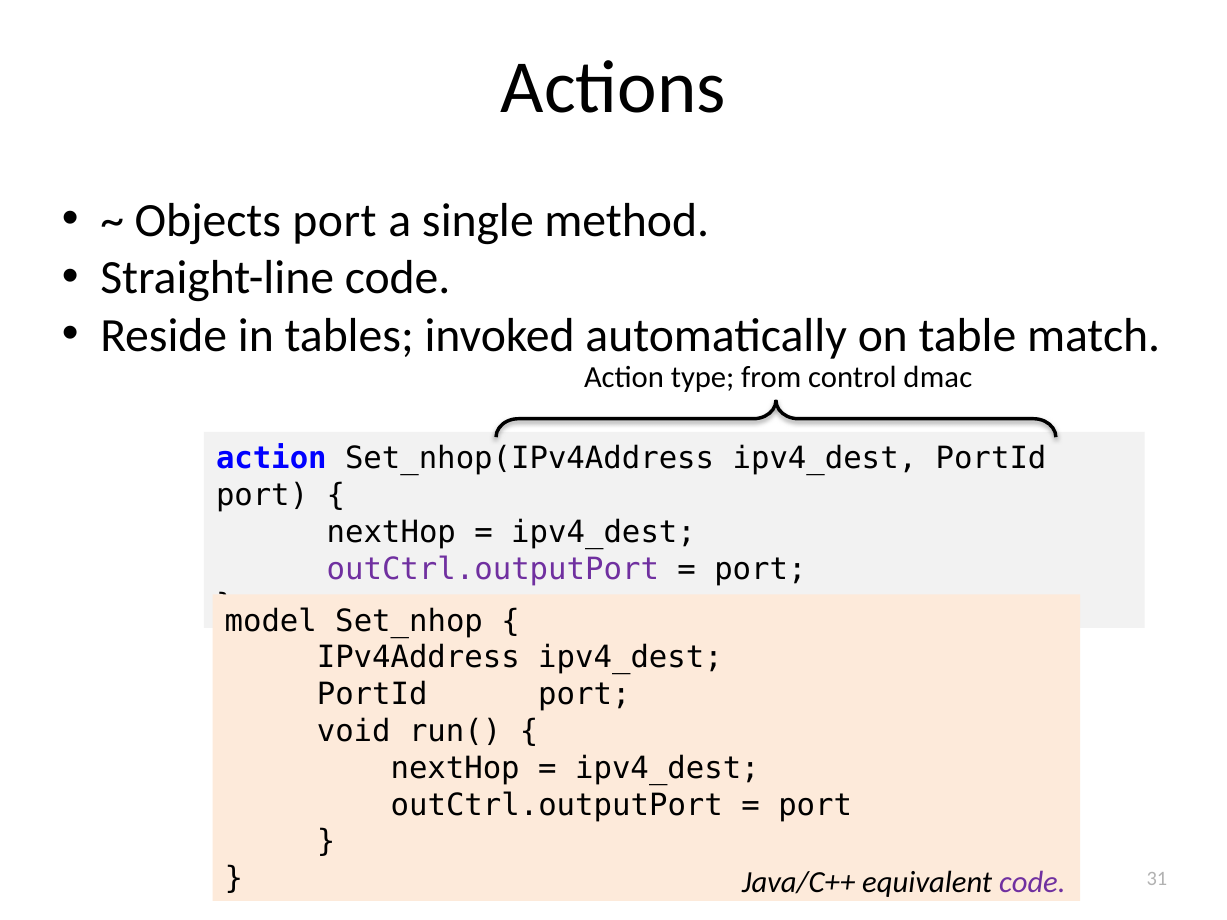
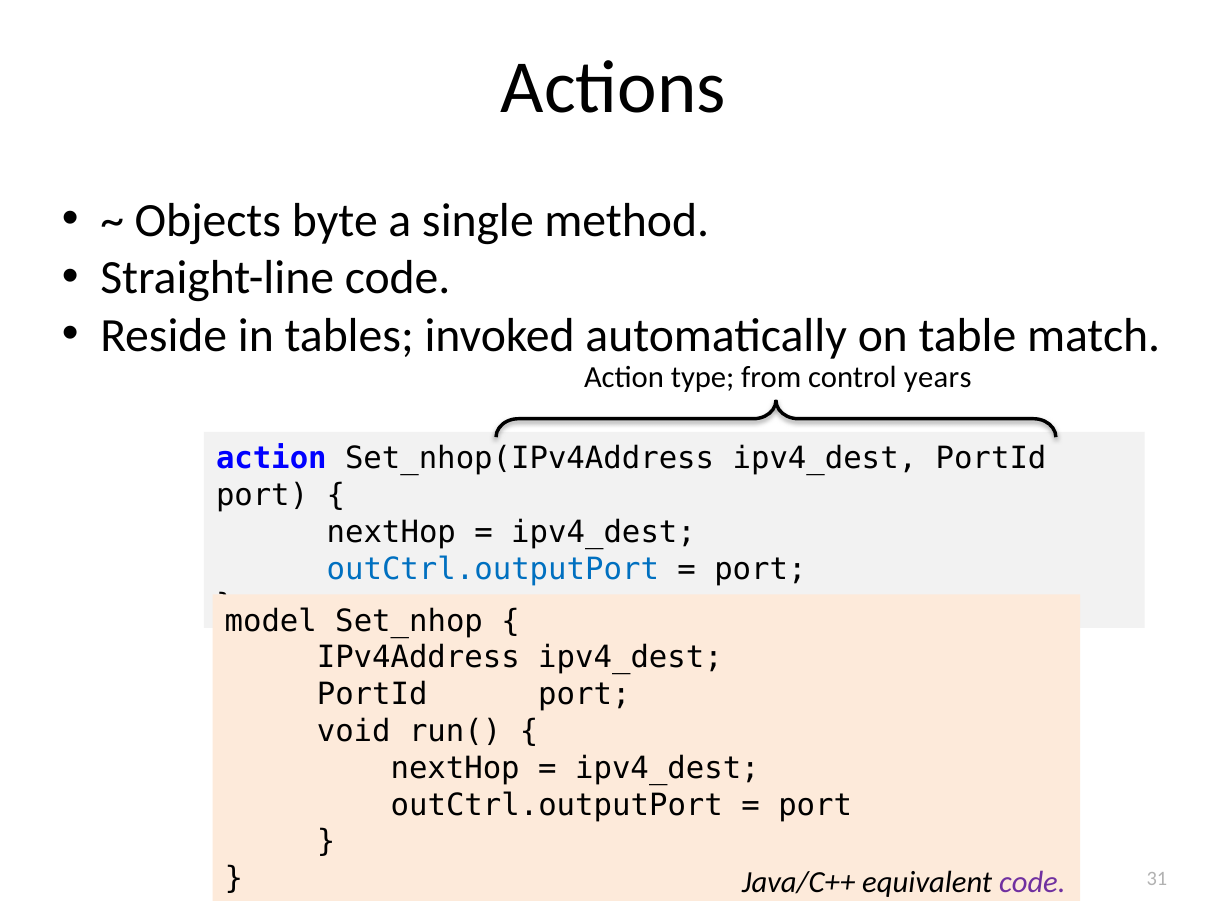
Objects port: port -> byte (335, 221)
dmac: dmac -> years (938, 377)
outCtrl.outputPort colour: purple -> blue (493, 569)
